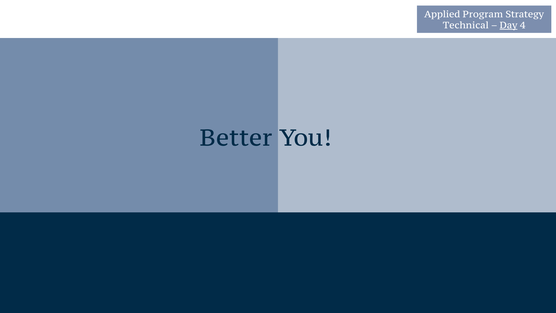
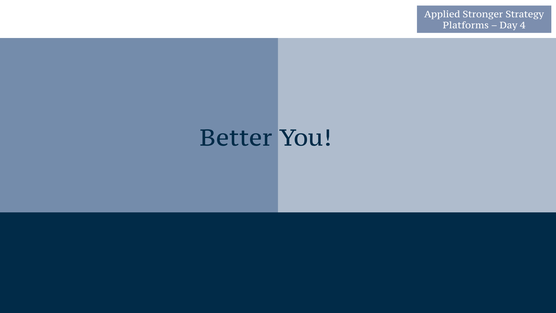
Program: Program -> Stronger (483, 14)
Technical: Technical -> Platforms (466, 25)
Day underline: present -> none (508, 25)
